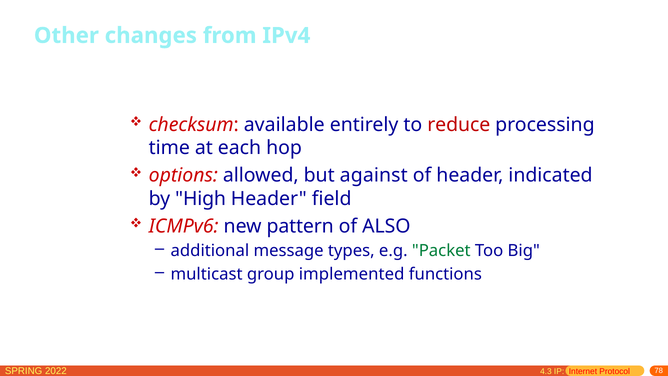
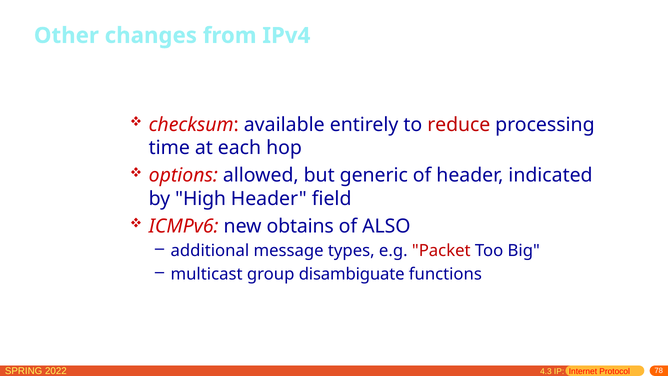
against: against -> generic (374, 175)
pattern: pattern -> obtains (300, 226)
Packet colour: green -> red (441, 251)
implemented: implemented -> disambiguate (352, 274)
